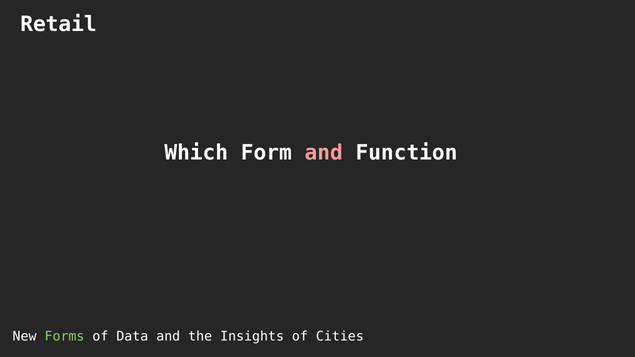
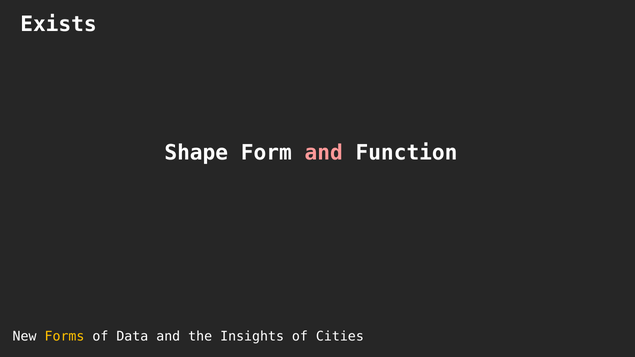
Retail: Retail -> Exists (58, 24)
Which: Which -> Shape (196, 153)
Forms colour: light green -> yellow (64, 336)
